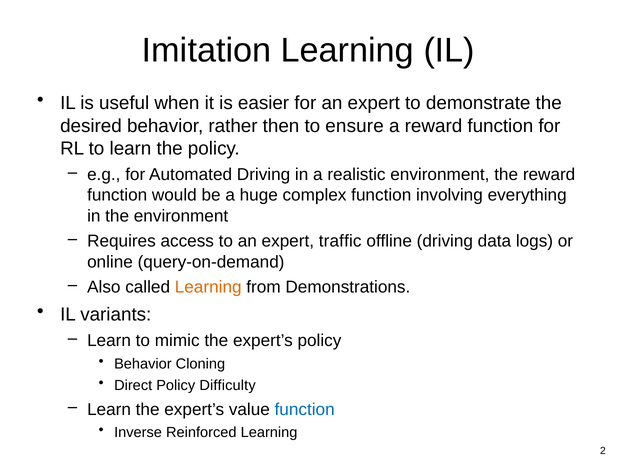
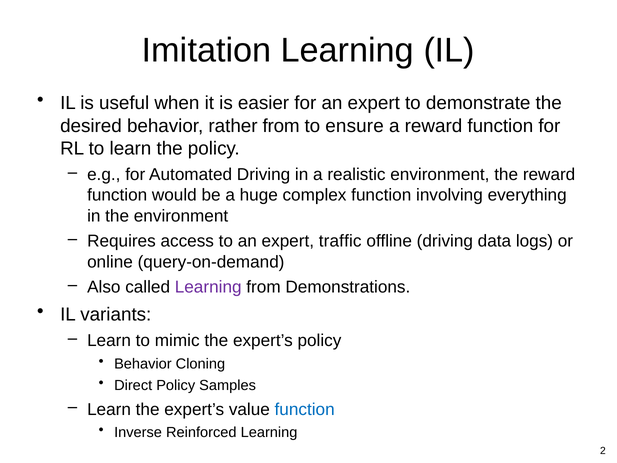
rather then: then -> from (281, 126)
Learning colour: orange -> purple (208, 287)
Difficulty: Difficulty -> Samples (228, 385)
